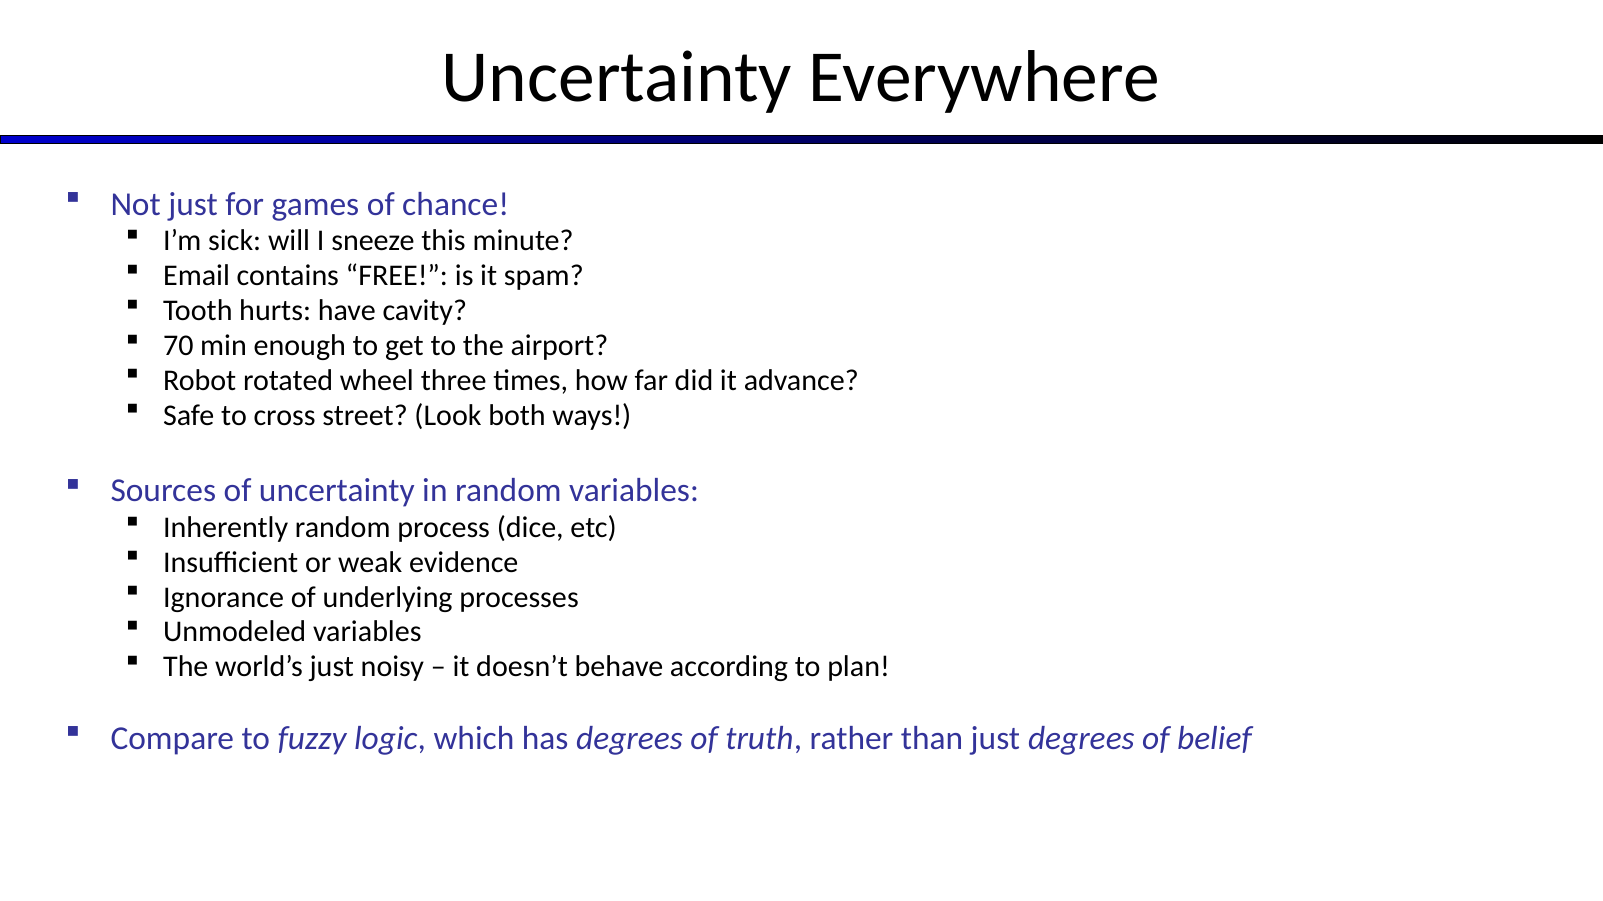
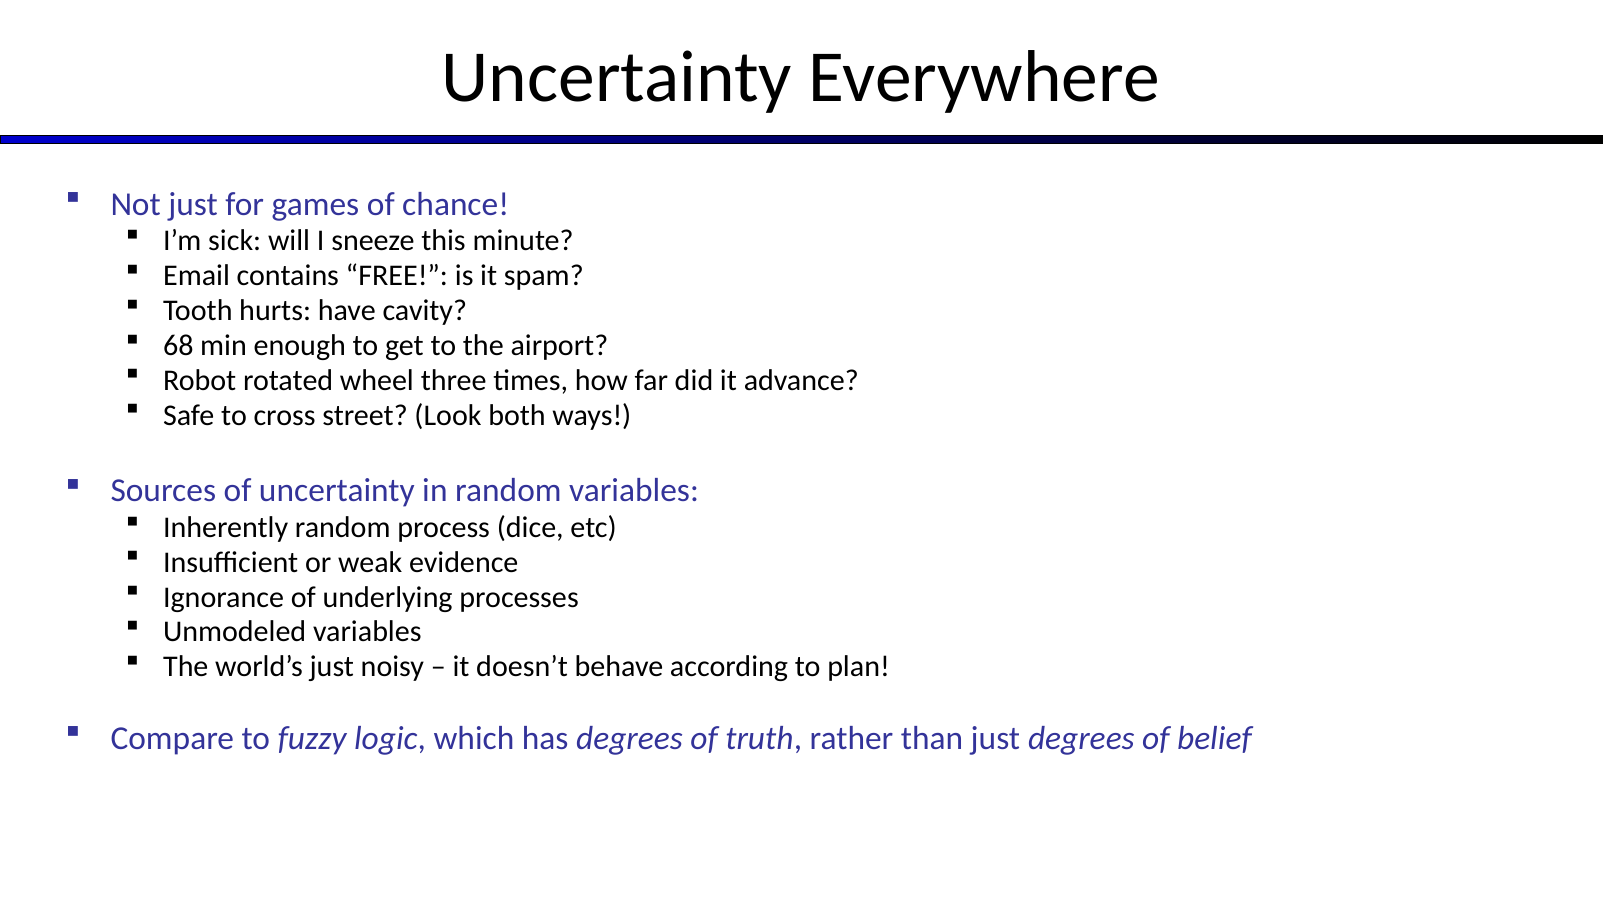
70: 70 -> 68 (178, 346)
